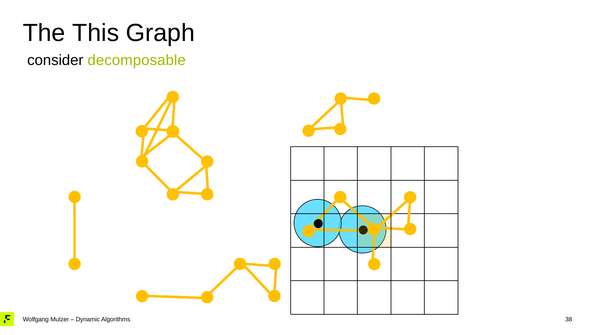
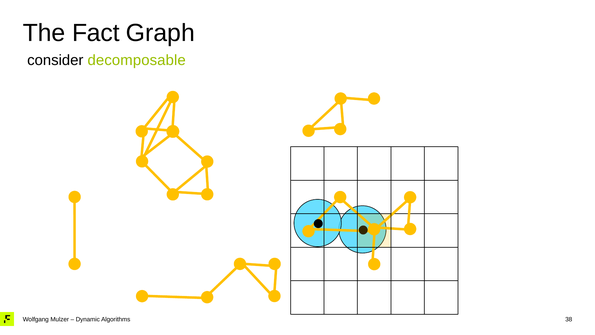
This: This -> Fact (96, 33)
